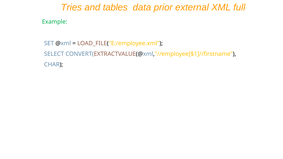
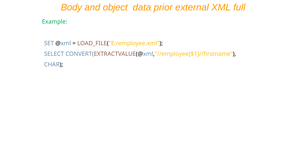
Tries: Tries -> Body (71, 7)
tables: tables -> object (115, 7)
